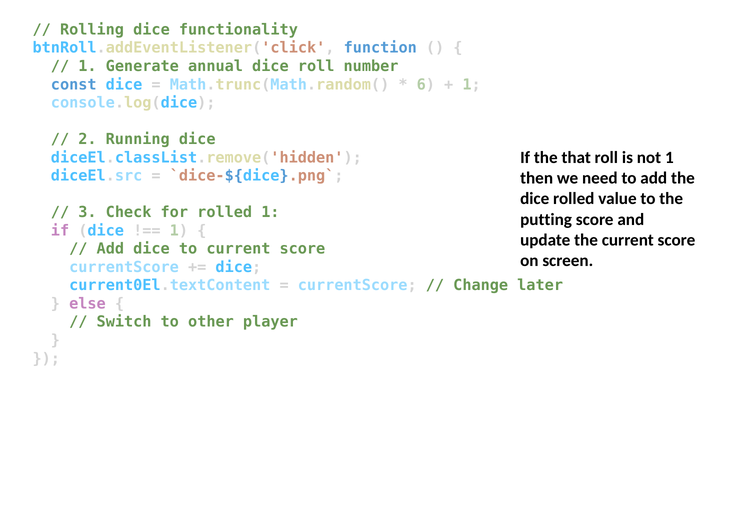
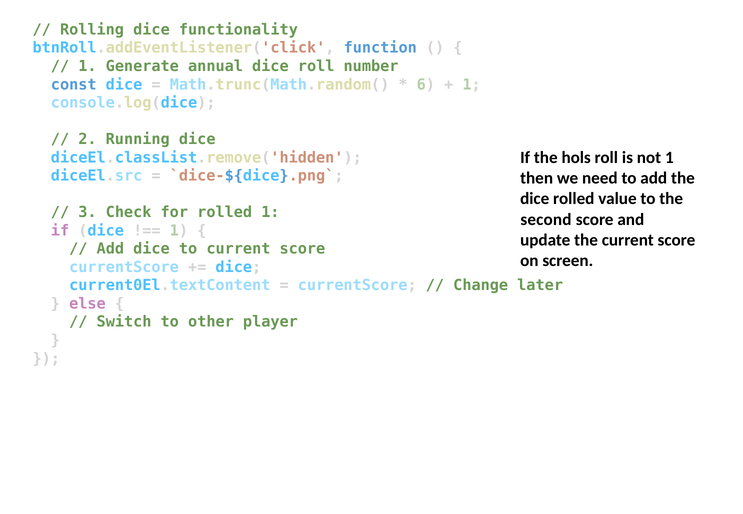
that: that -> hols (576, 158)
putting: putting -> second (546, 220)
